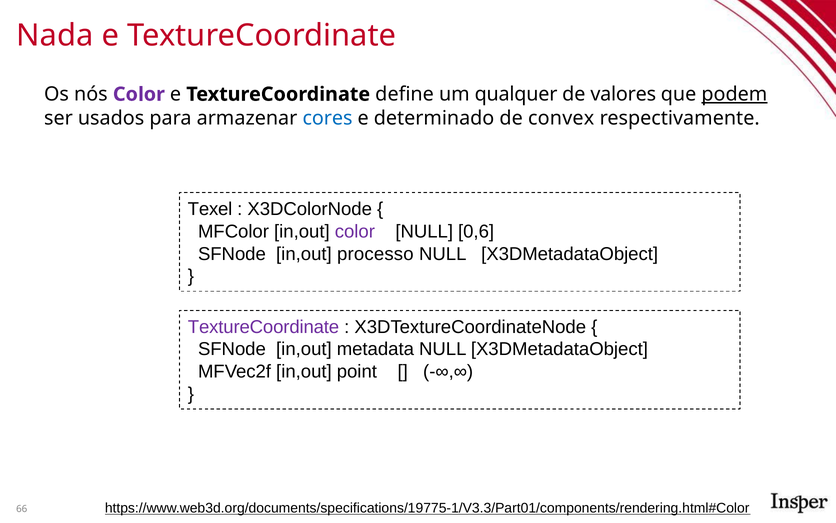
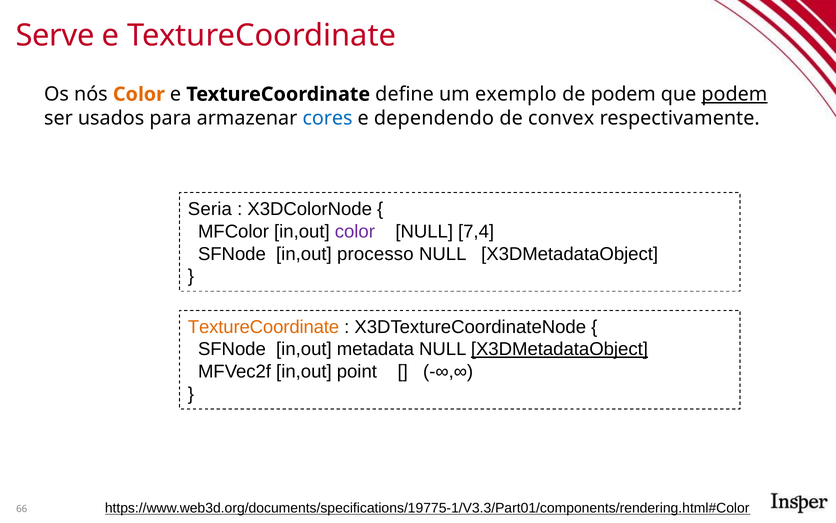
Nada: Nada -> Serve (55, 35)
Color colour: purple -> orange (139, 94)
qualquer: qualquer -> exemplo (516, 94)
de valores: valores -> podem (623, 94)
determinado: determinado -> dependendo (434, 118)
Texel: Texel -> Seria (210, 209)
0,6: 0,6 -> 7,4 (476, 231)
TextureCoordinate colour: purple -> orange (264, 327)
X3DMetadataObject underline: none -> present (559, 349)
